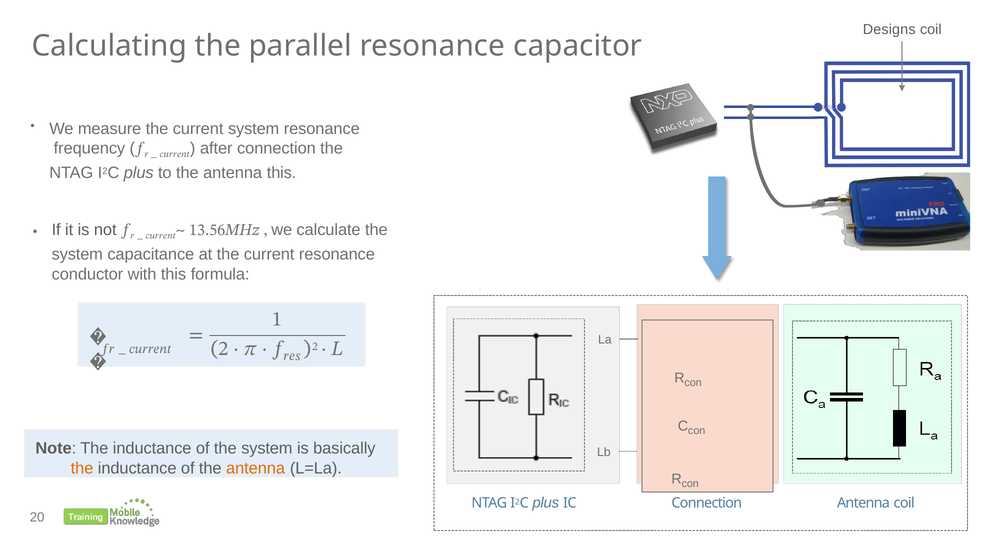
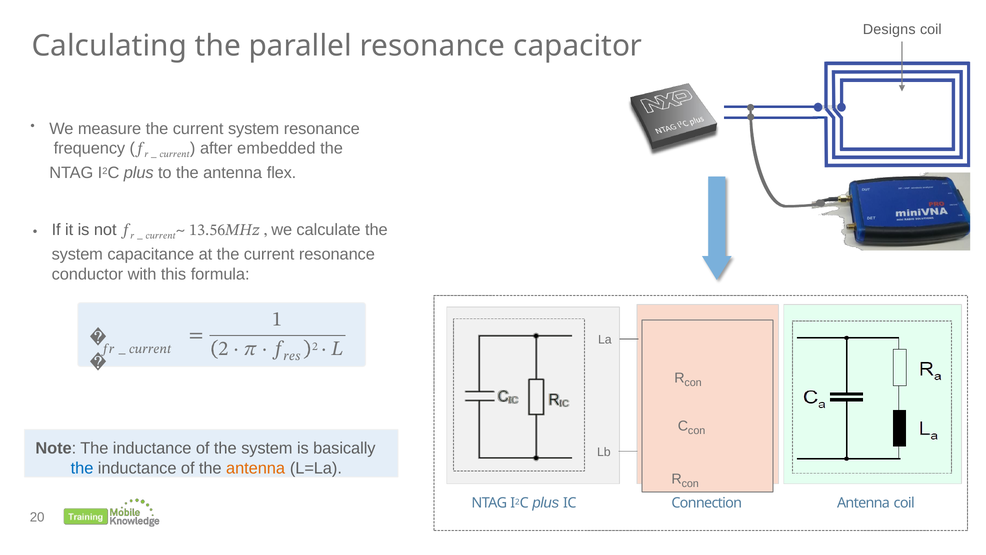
after connection: connection -> embedded (276, 148)
antenna this: this -> flex (282, 173)
the colour: orange -> blue (82, 468)
